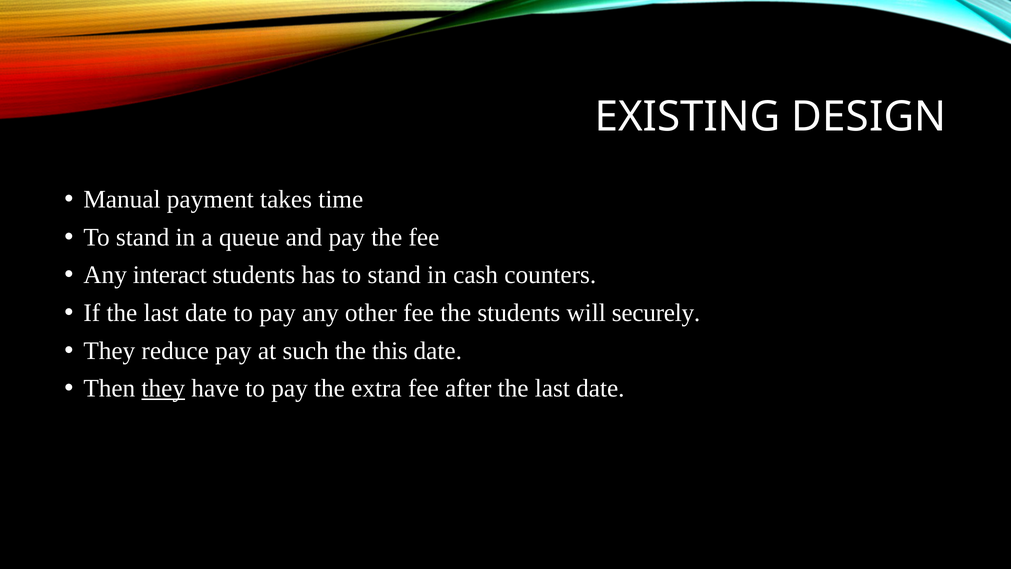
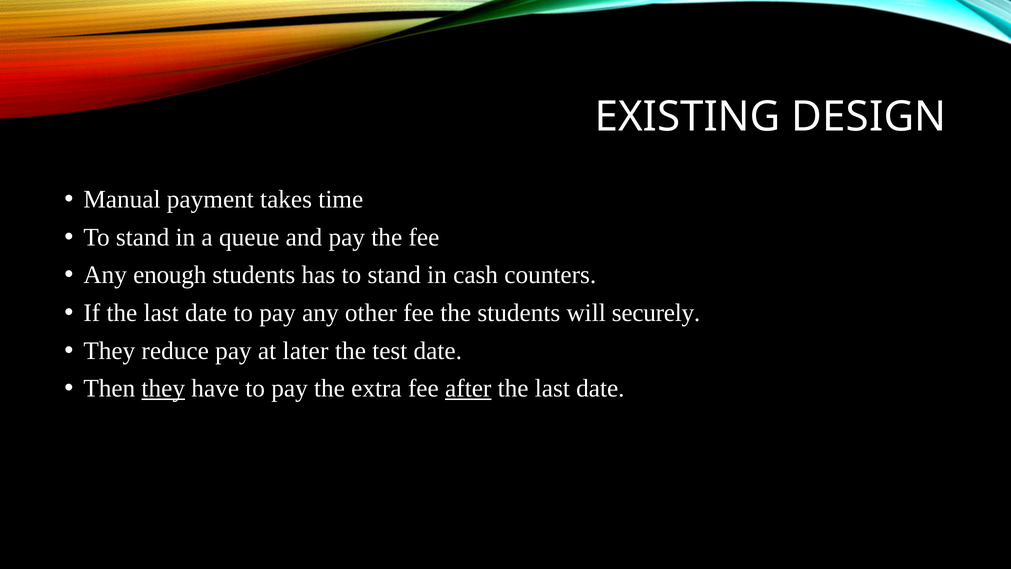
interact: interact -> enough (170, 275)
such: such -> later (306, 351)
this: this -> test (390, 351)
after underline: none -> present (468, 388)
